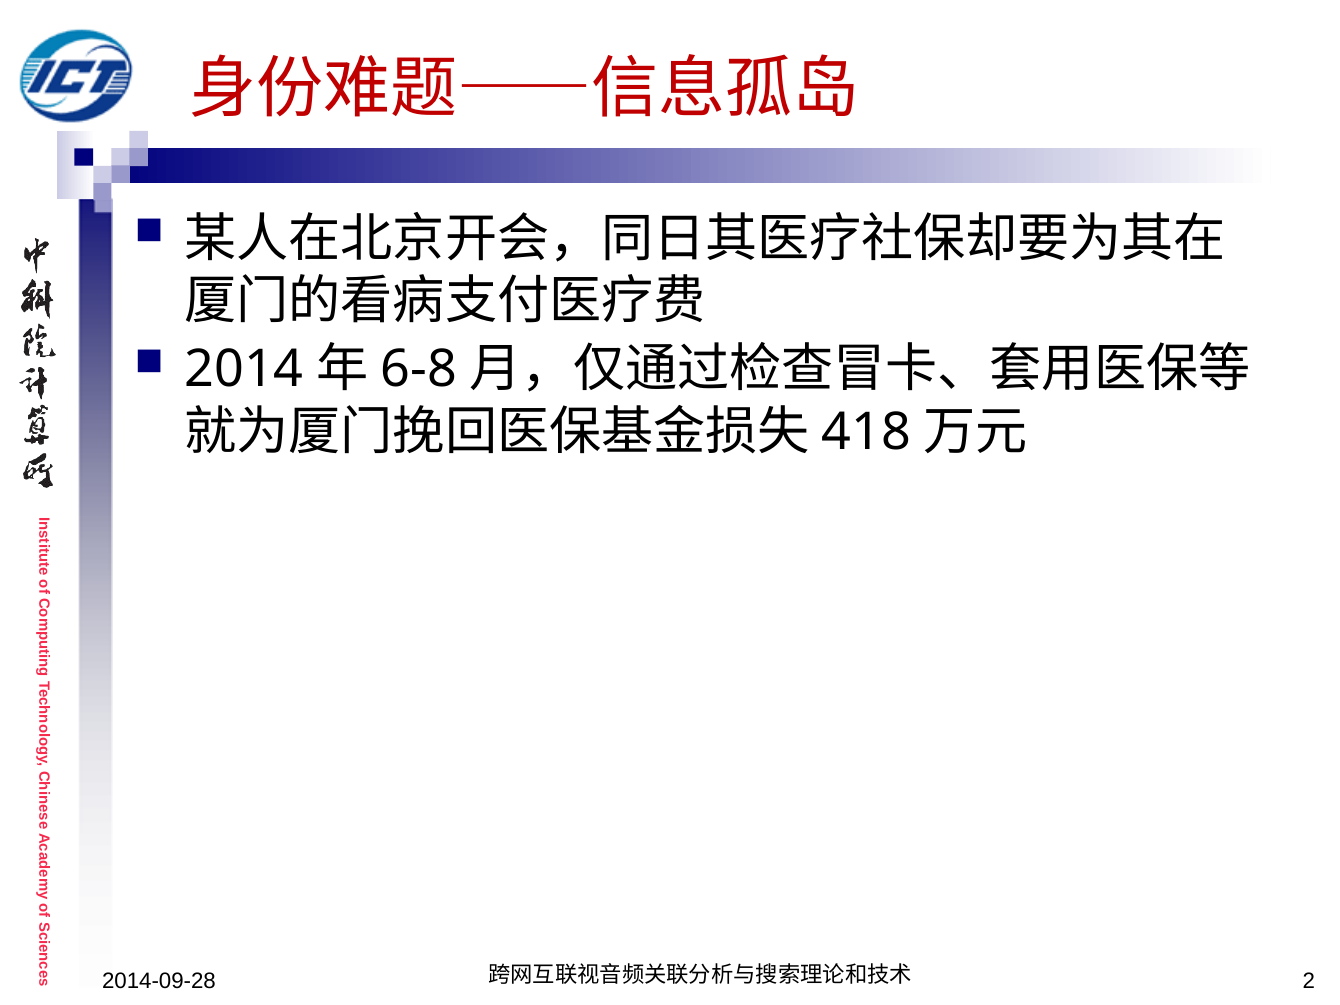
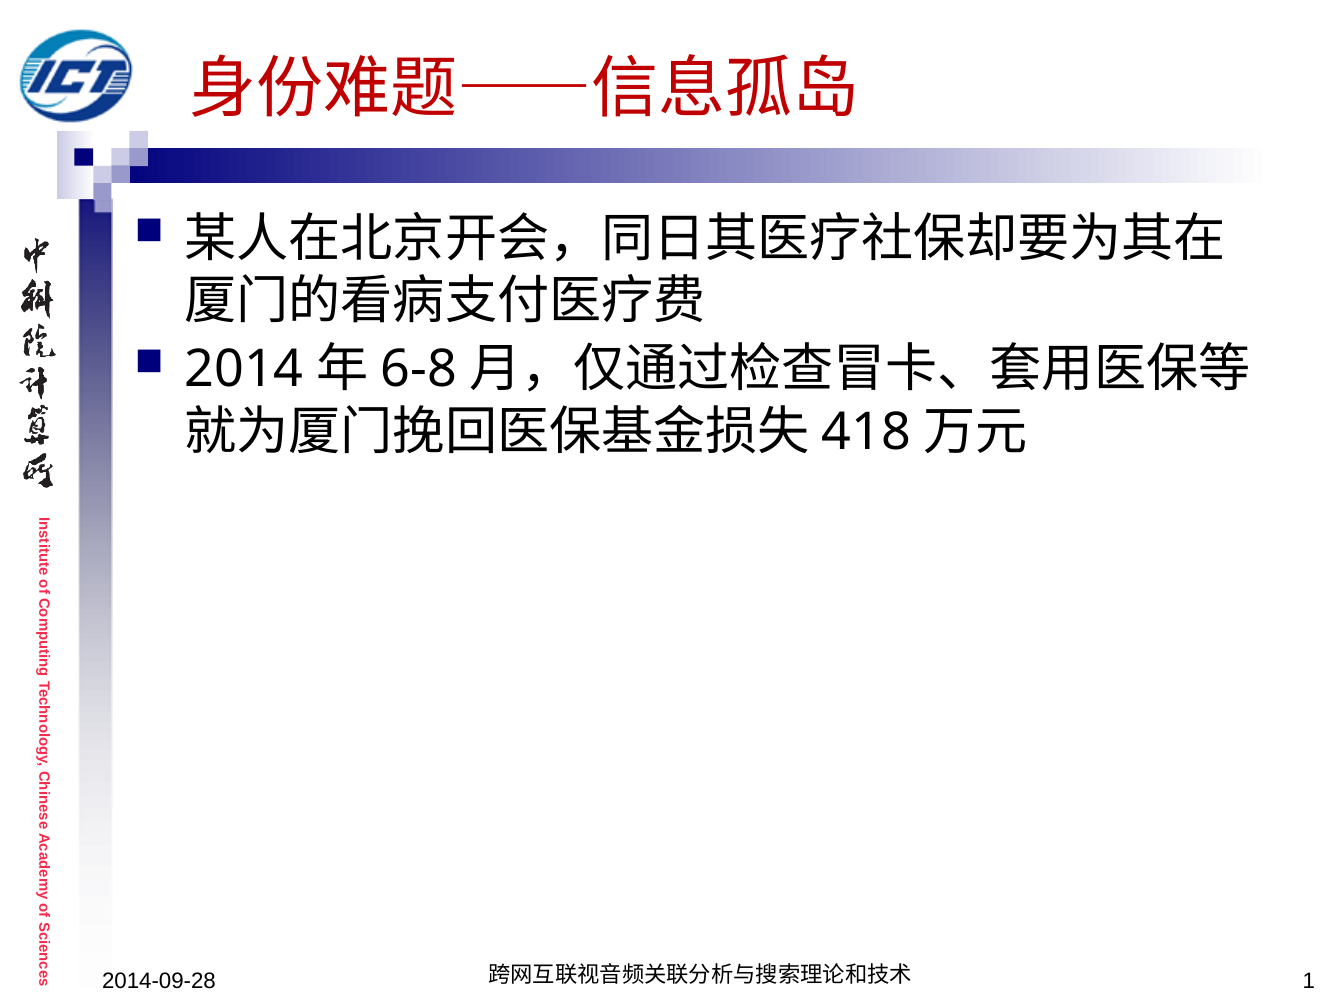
2: 2 -> 1 (1309, 981)
